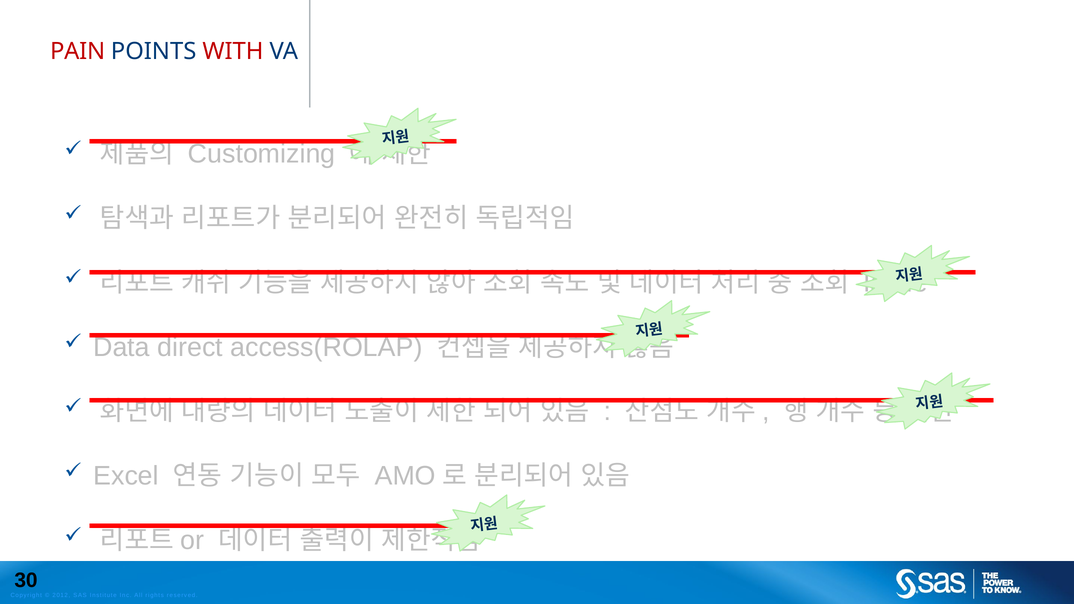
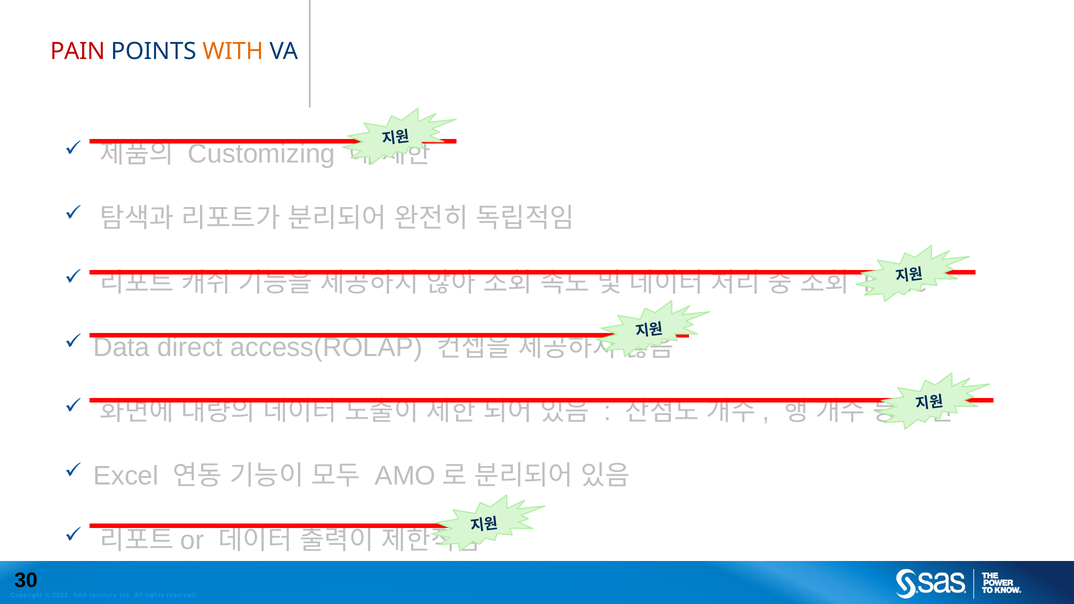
WITH colour: red -> orange (233, 52)
